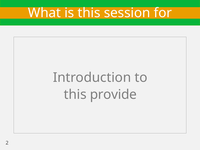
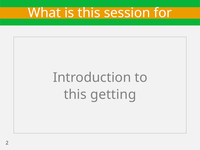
provide: provide -> getting (113, 95)
